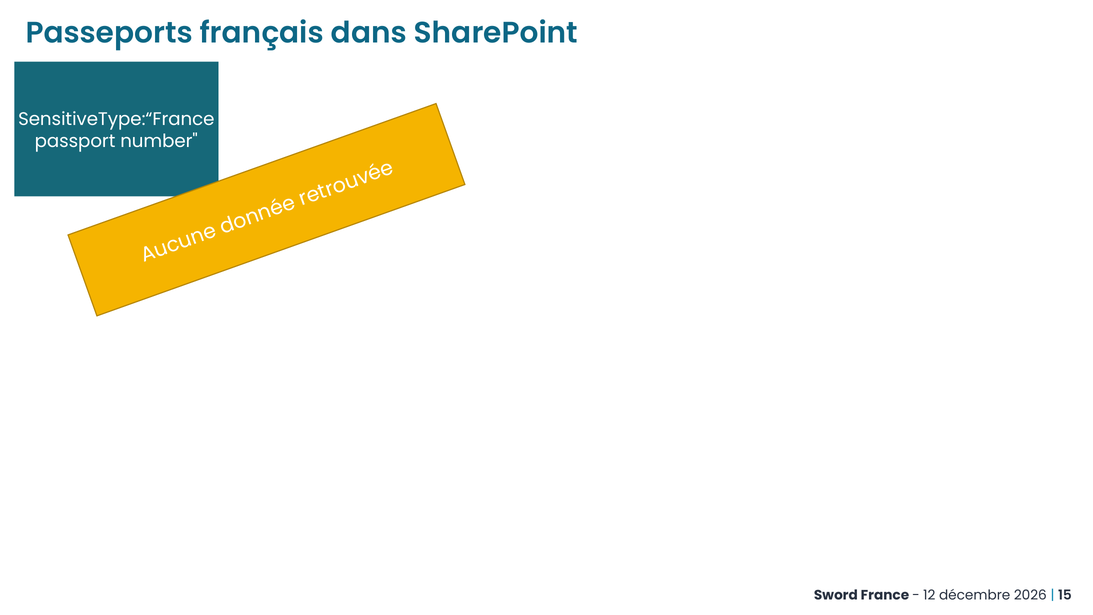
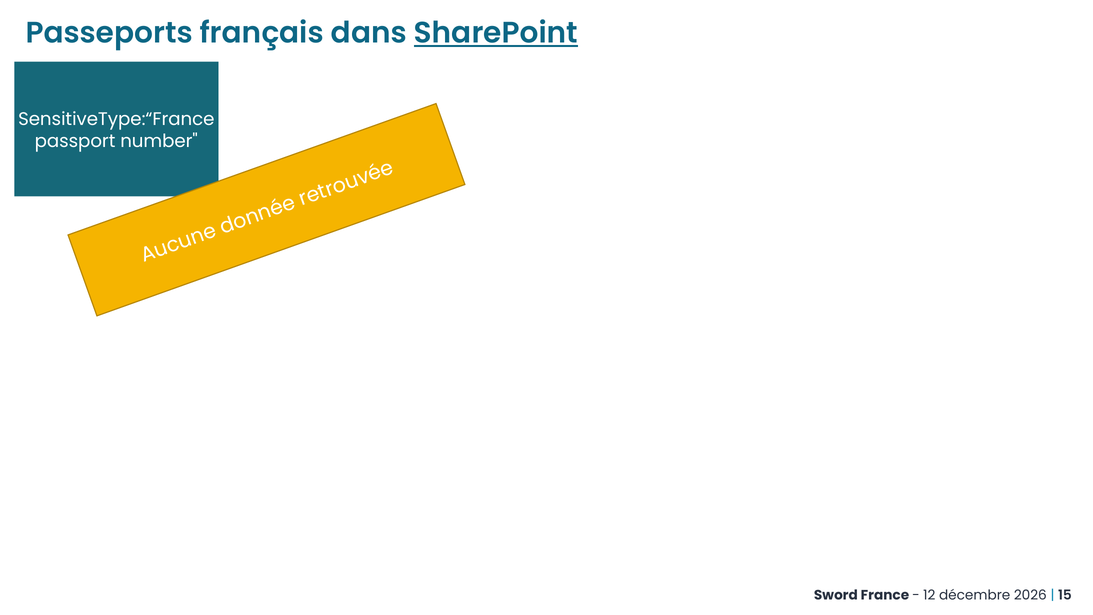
SharePoint underline: none -> present (496, 33)
